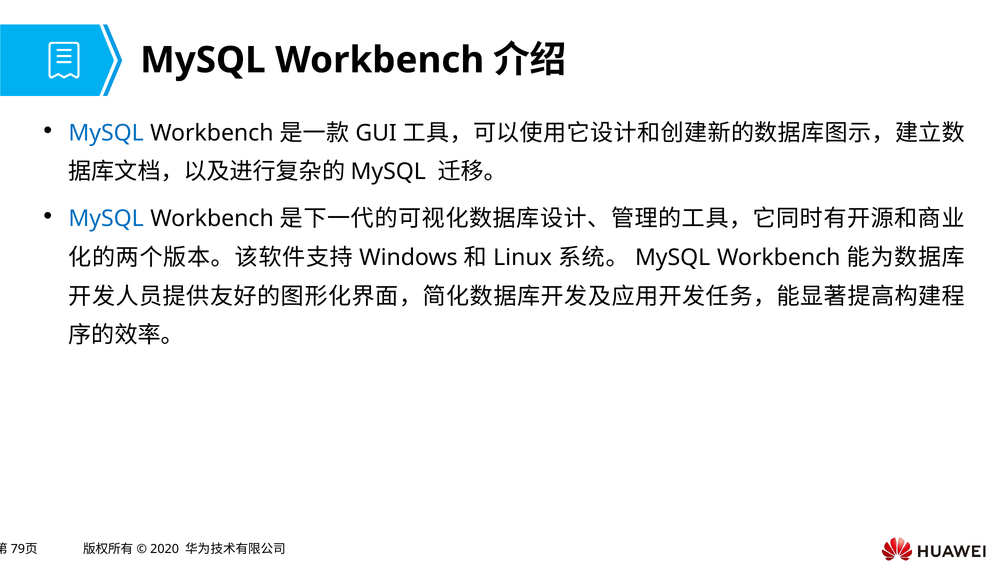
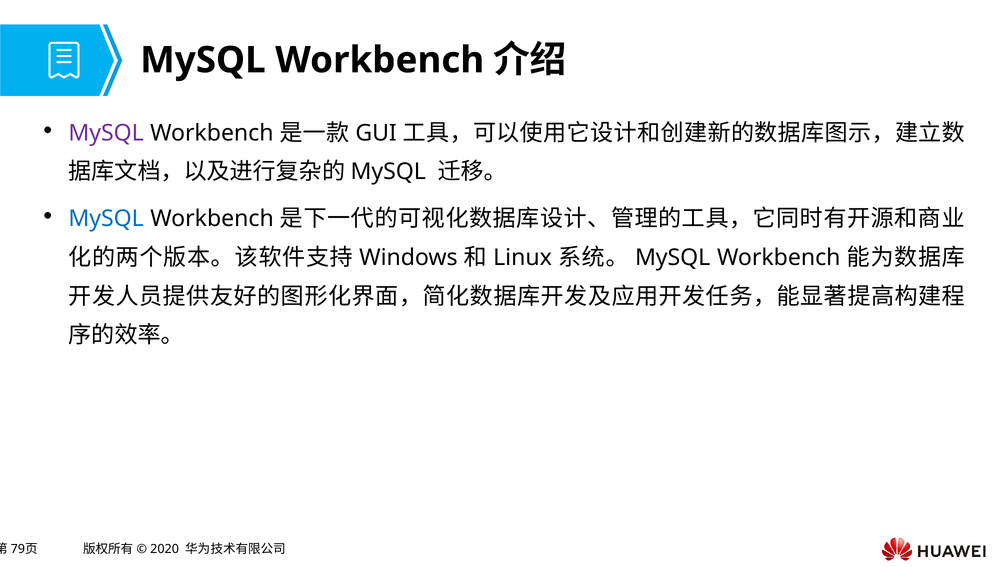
MySQL colour: blue -> purple (106, 133)
